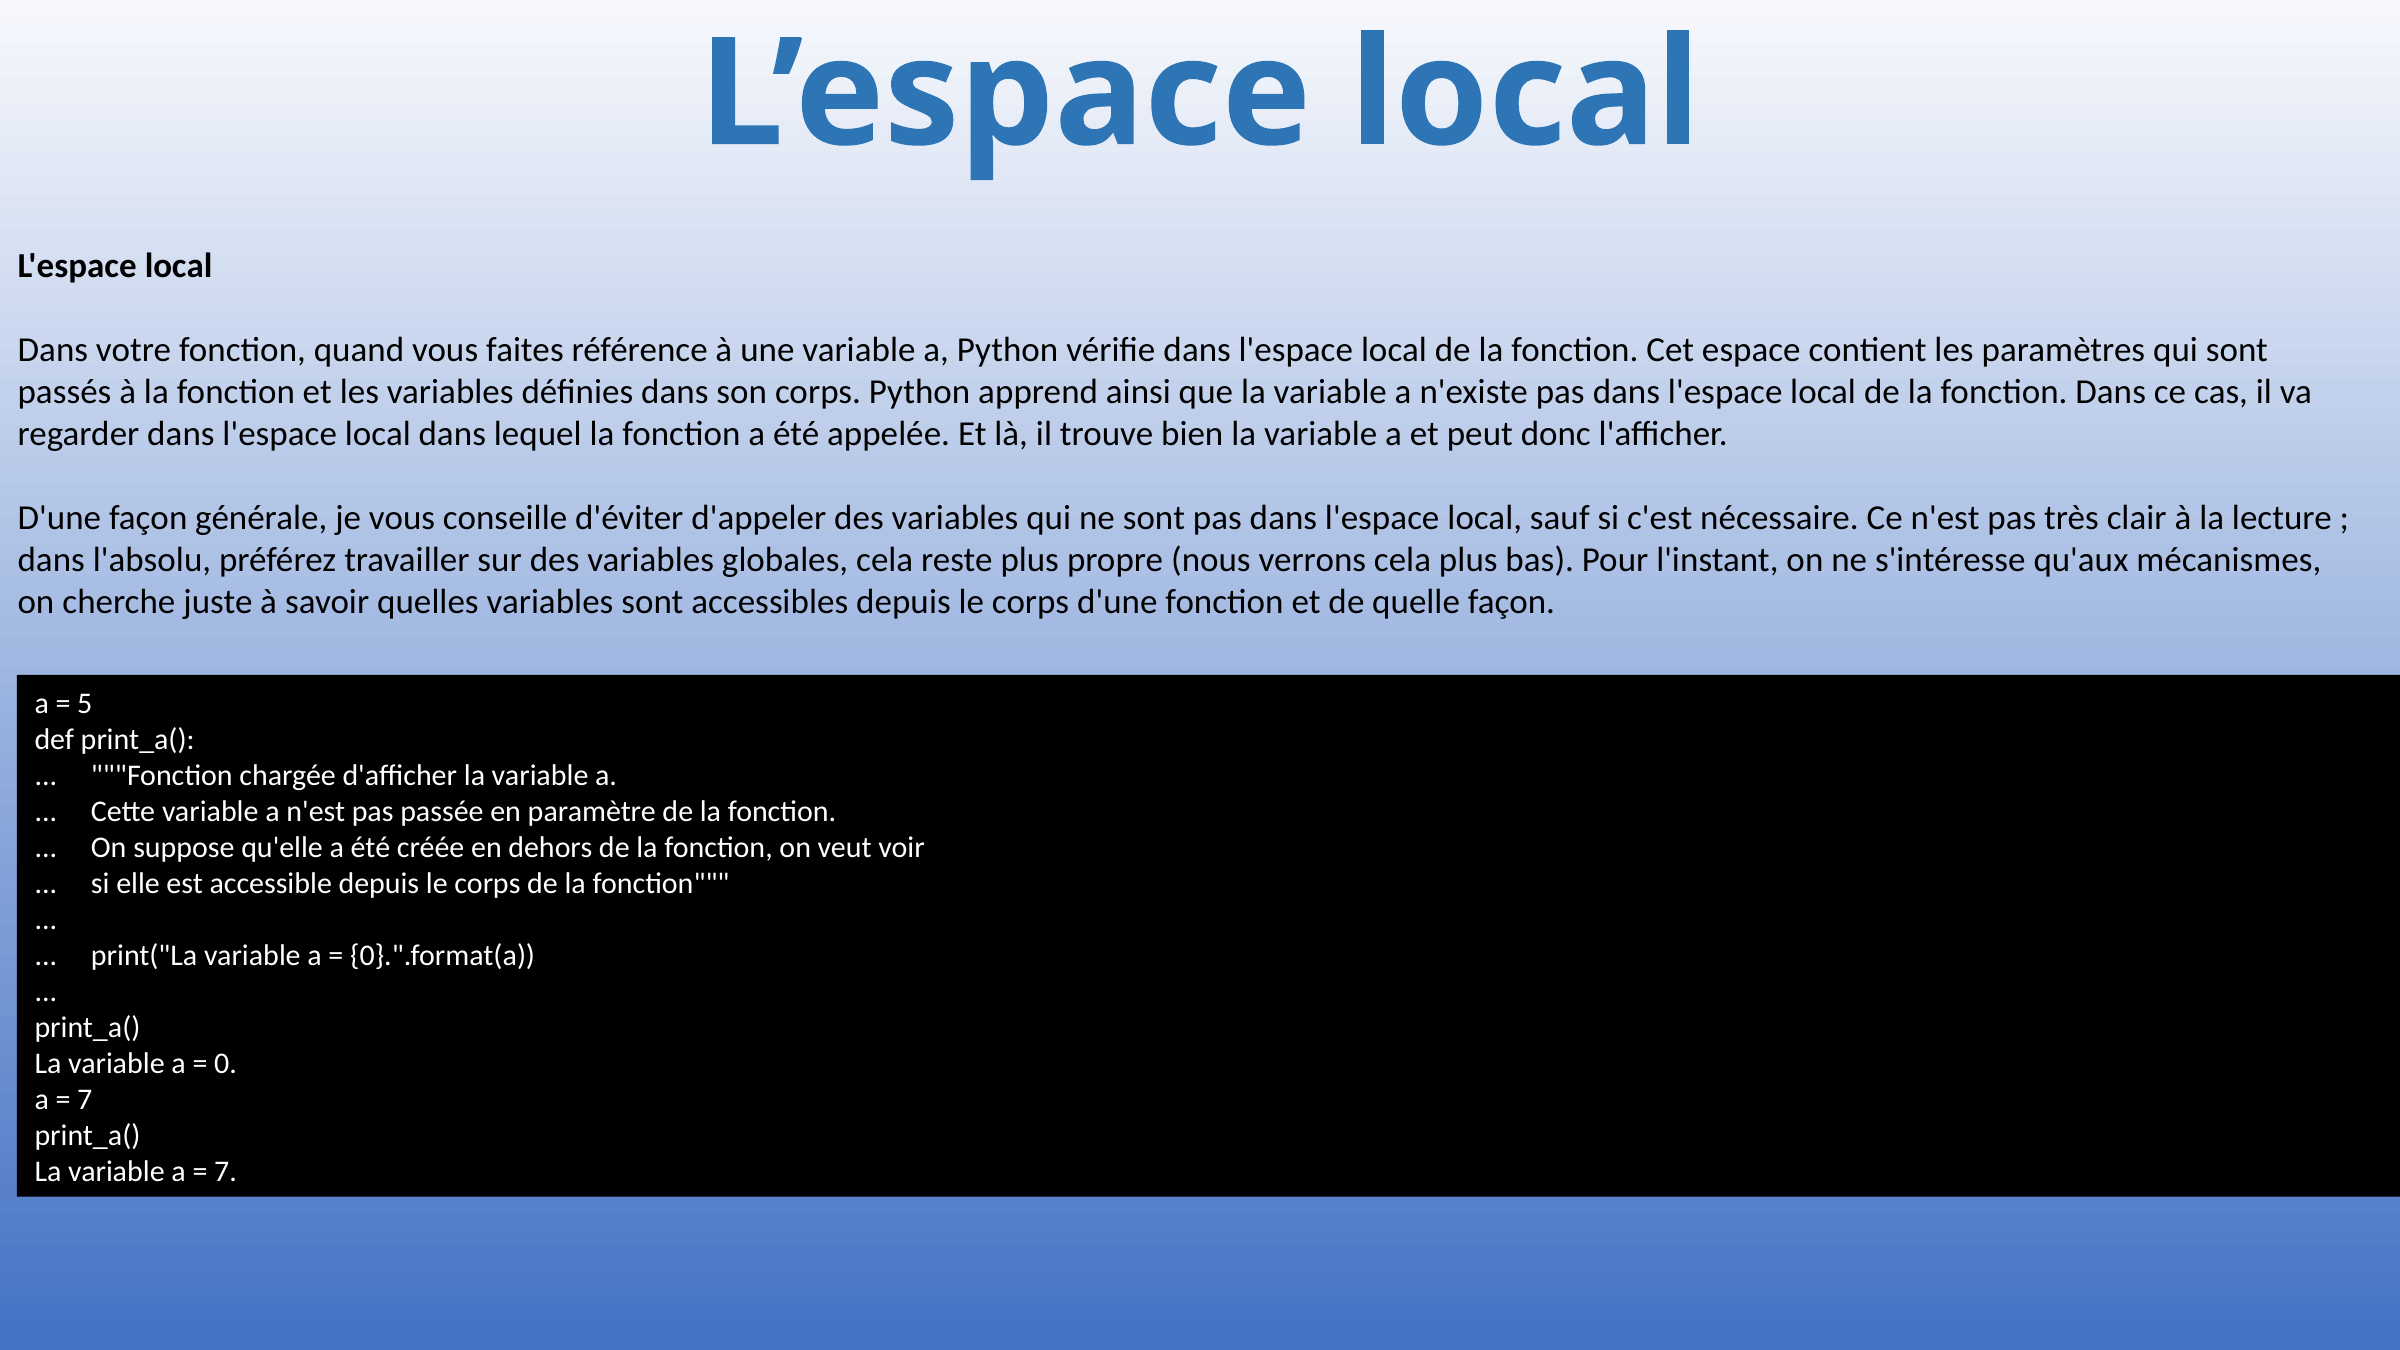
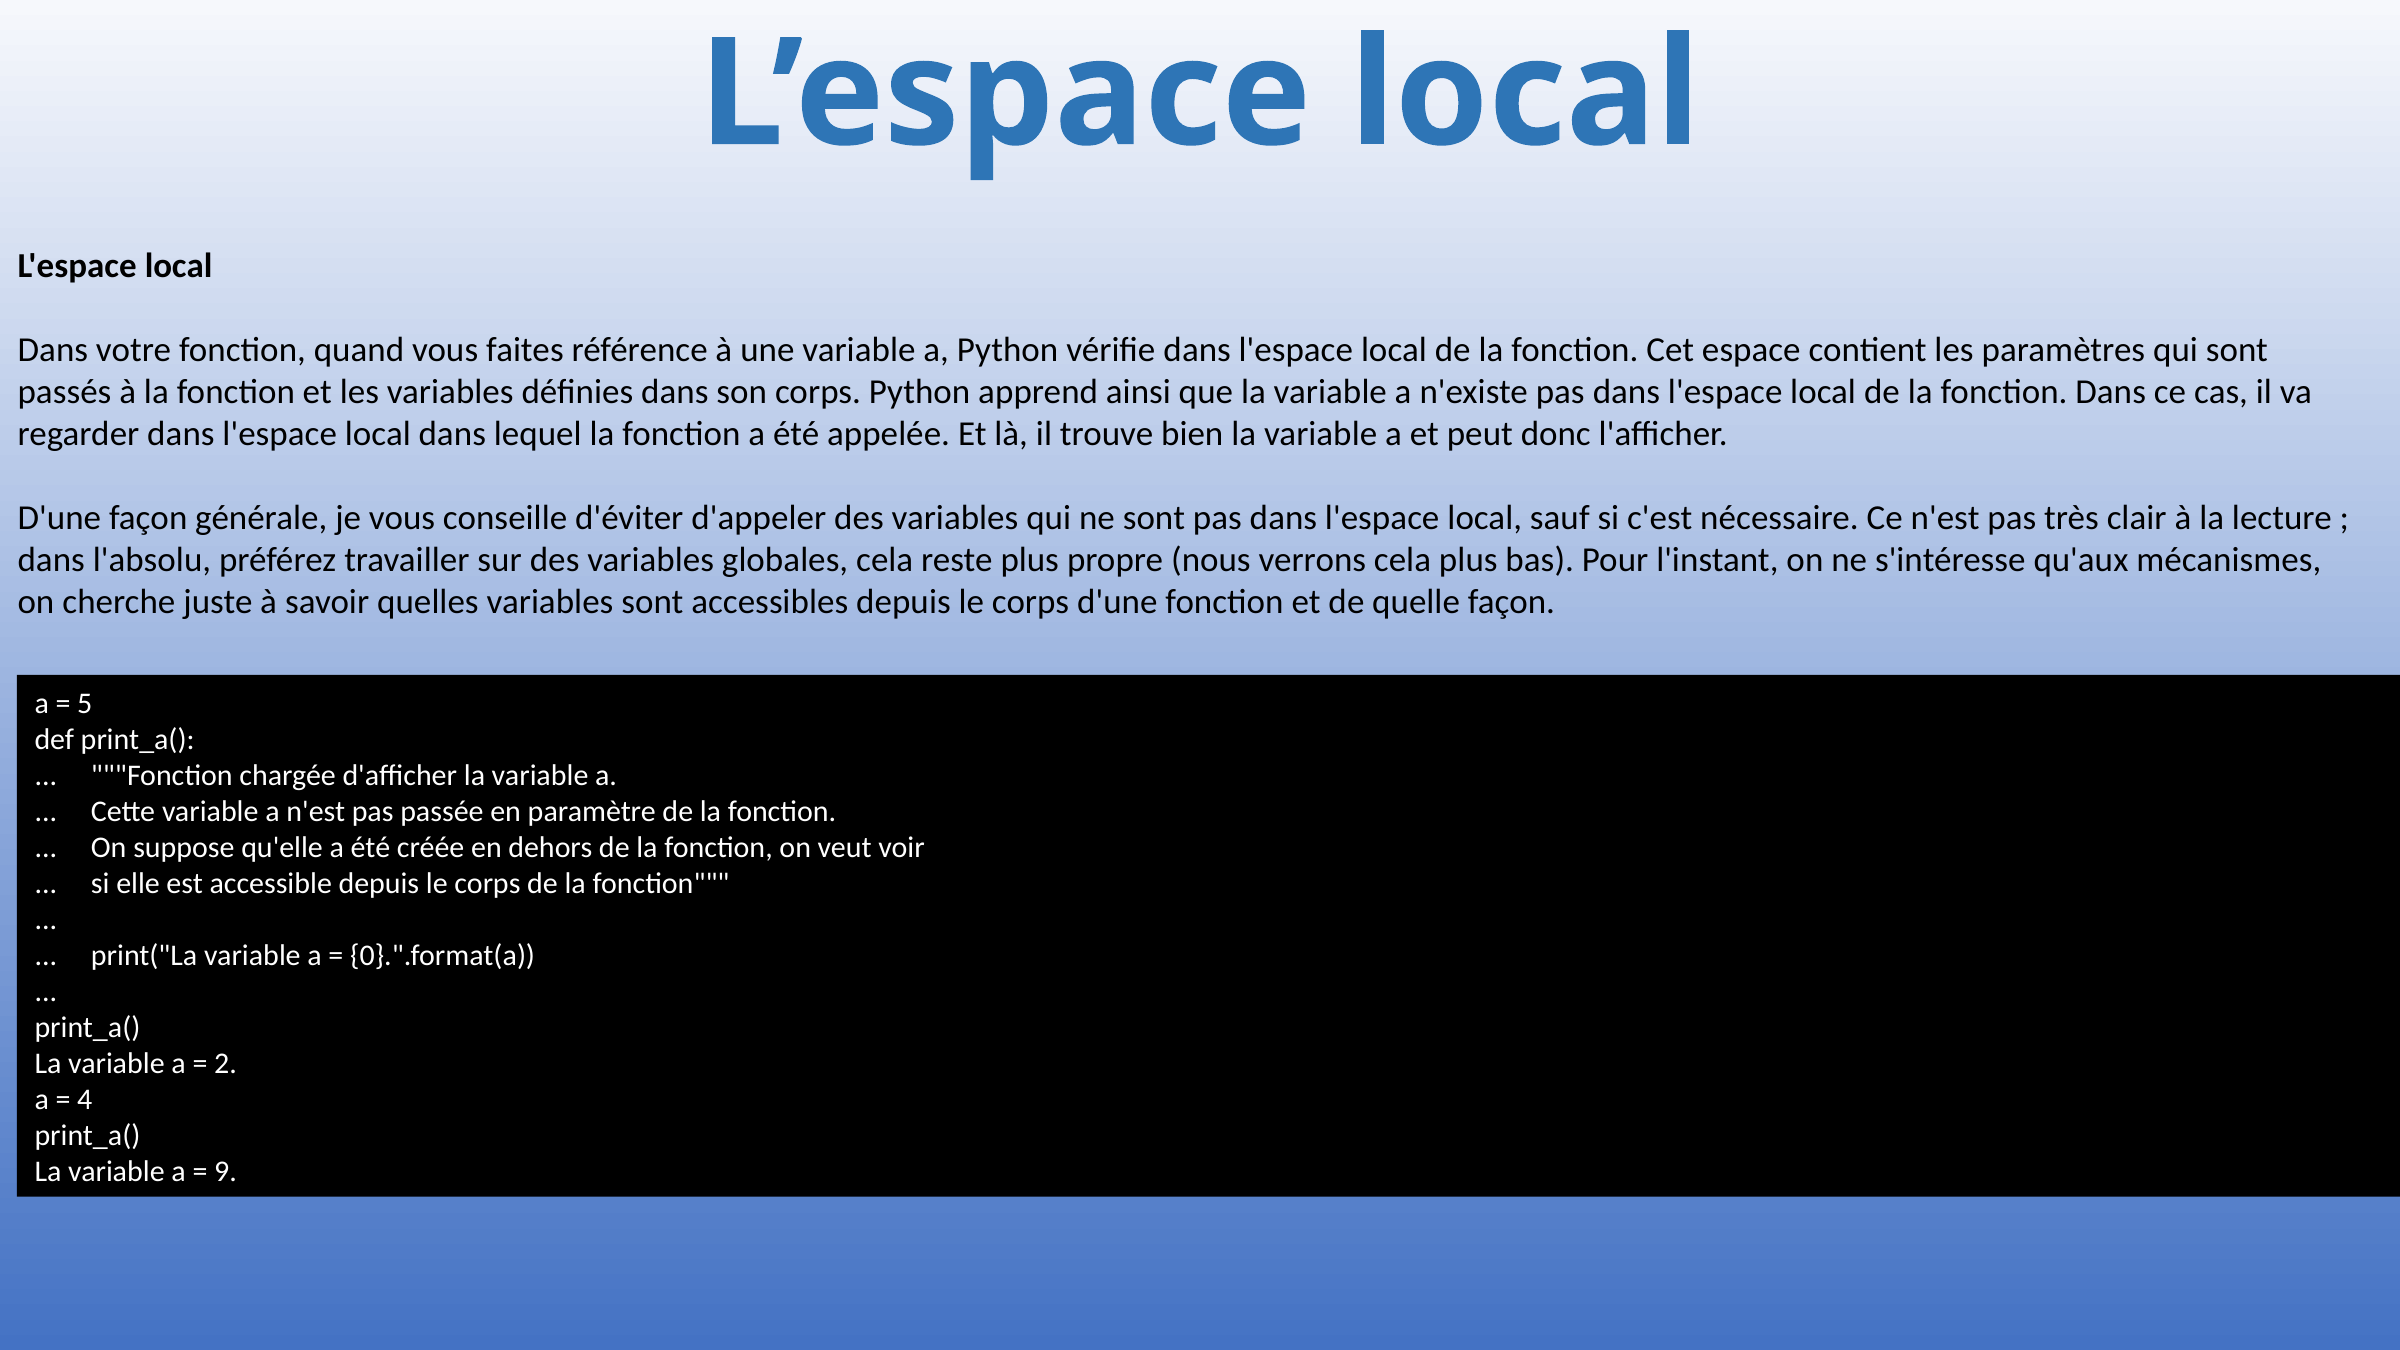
0: 0 -> 2 (226, 1064)
7: 7 -> 4 (85, 1100)
7: 7 -> 9 (226, 1172)
